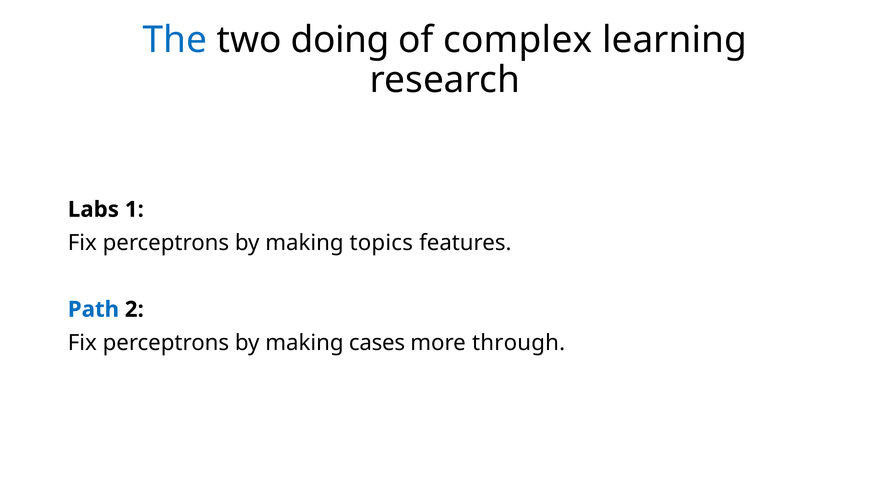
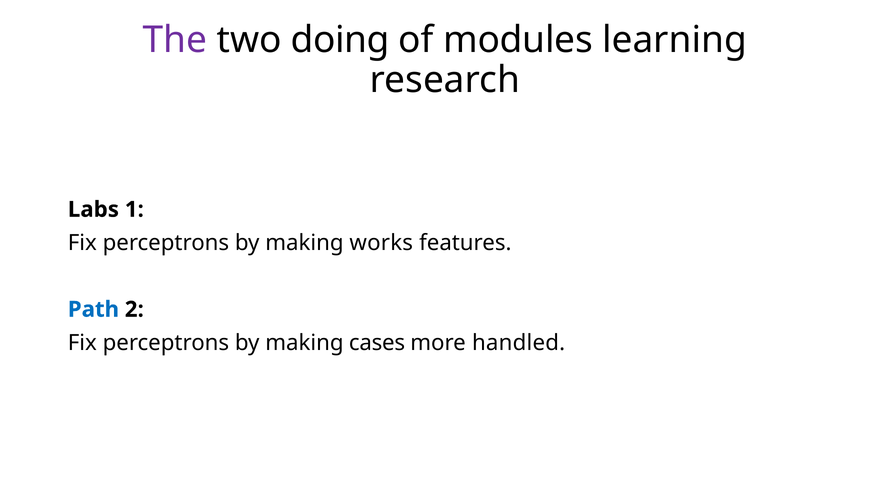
The colour: blue -> purple (175, 40)
complex: complex -> modules (518, 40)
topics: topics -> works (381, 243)
through: through -> handled (519, 342)
